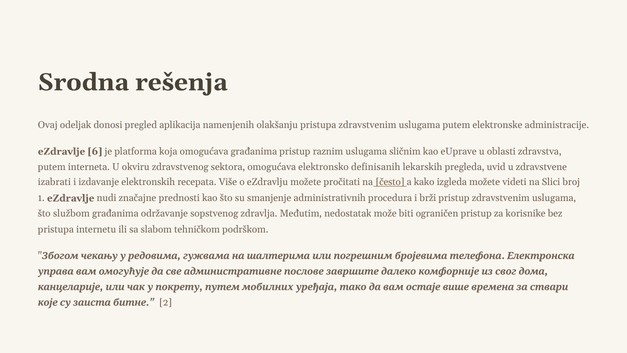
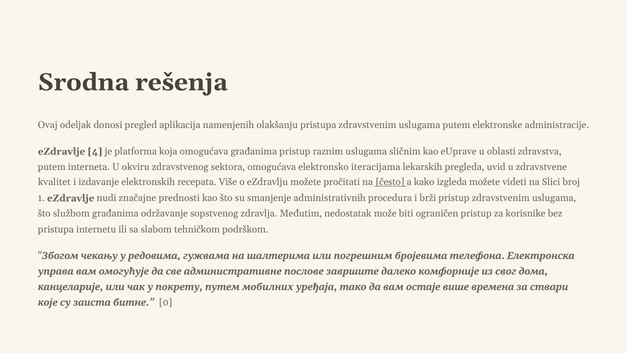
6: 6 -> 4 (95, 151)
definisanih: definisanih -> iteracijama (376, 167)
izabrati: izabrati -> kvalitet (54, 182)
2: 2 -> 0 (166, 302)
